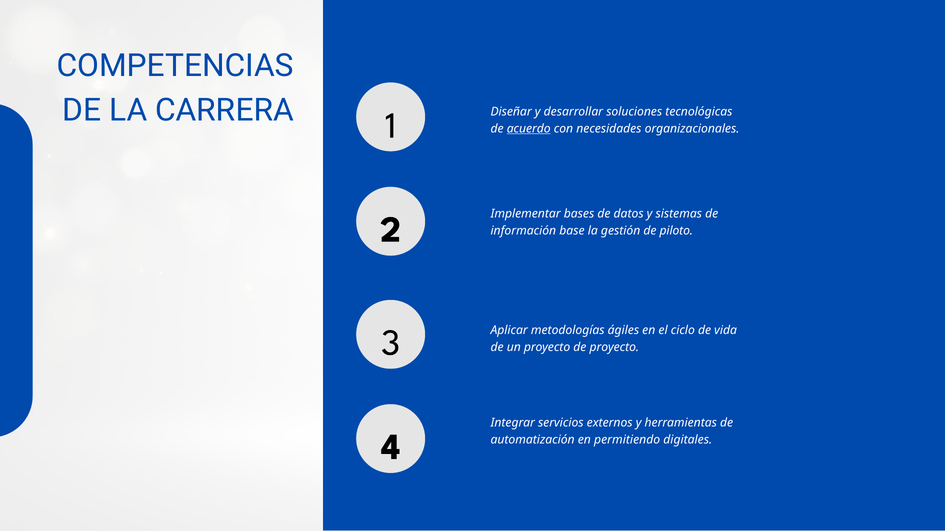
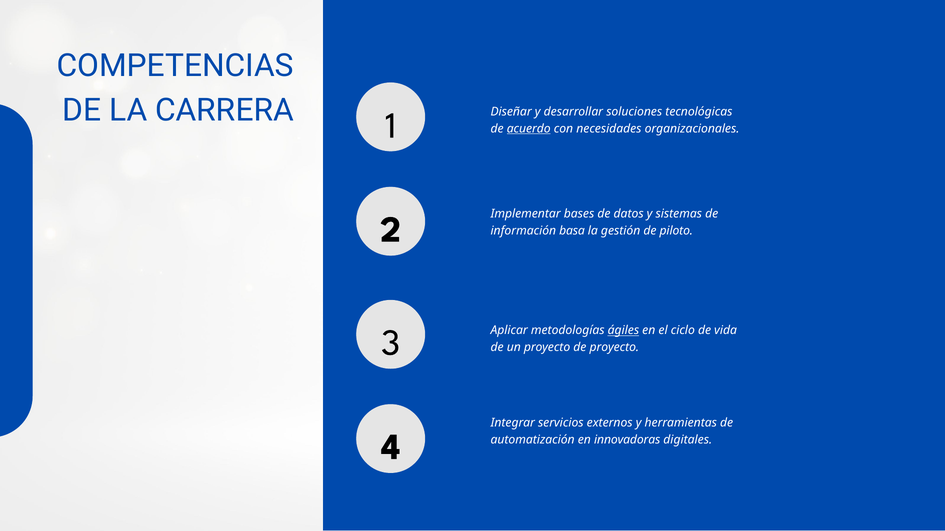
base: base -> basa (572, 231)
ágiles underline: none -> present (623, 331)
permitiendo: permitiendo -> innovadoras (627, 440)
